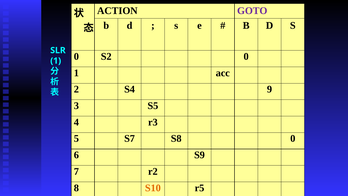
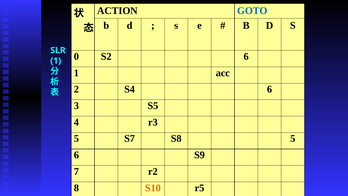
GOTO colour: purple -> blue (252, 11)
S2 0: 0 -> 6 (246, 56)
S4 9: 9 -> 6 (269, 89)
S8 0: 0 -> 5 (293, 138)
